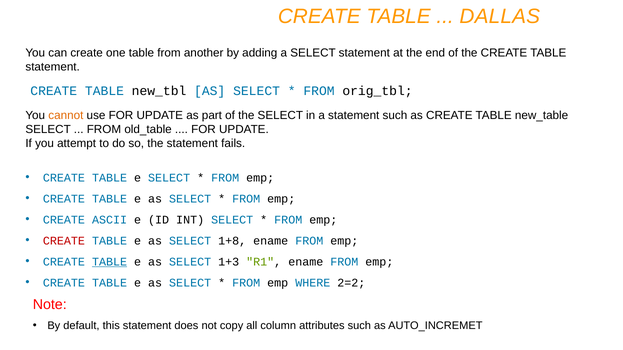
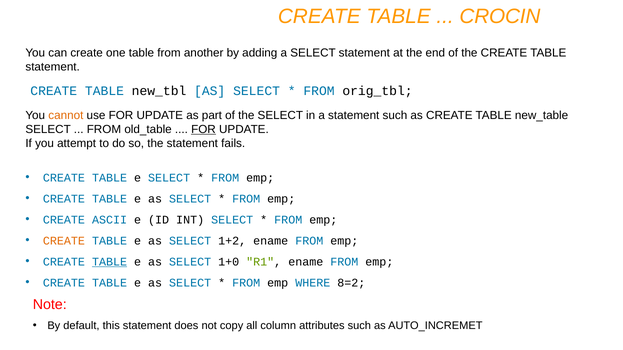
DALLAS: DALLAS -> CROCIN (500, 16)
FOR underline: none -> present (203, 129)
CREATE colour: red -> orange (64, 241)
1+8: 1+8 -> 1+2 (232, 241)
1+3: 1+3 -> 1+0 (229, 262)
2=2: 2=2 -> 8=2 (351, 283)
